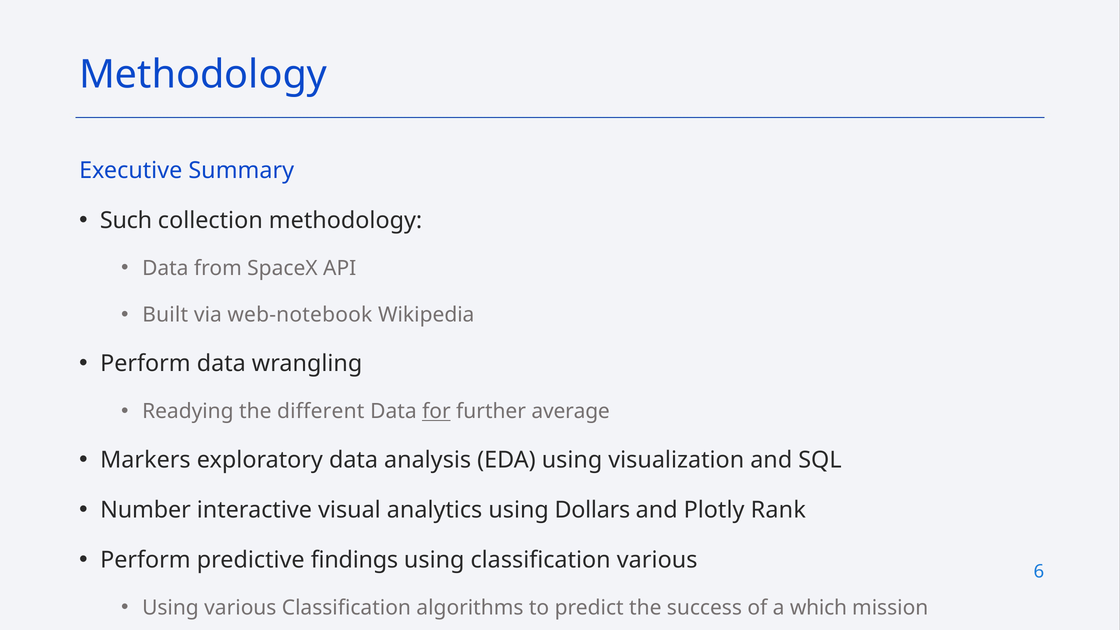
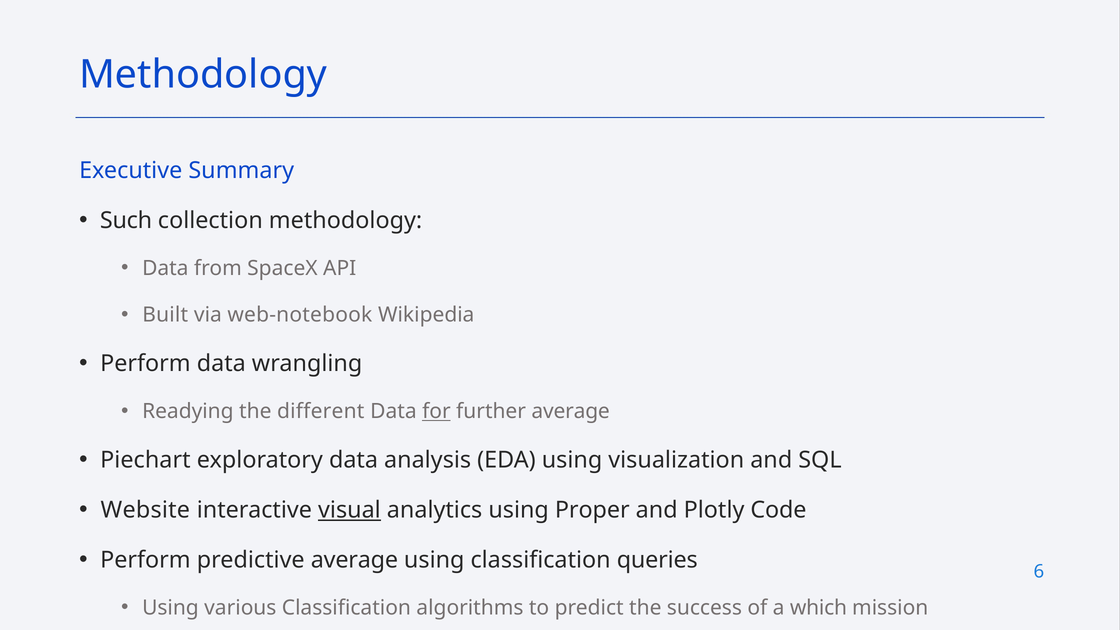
Markers: Markers -> Piechart (145, 460)
Number: Number -> Website (145, 510)
visual underline: none -> present (349, 510)
Dollars: Dollars -> Proper (592, 510)
Rank: Rank -> Code (778, 510)
predictive findings: findings -> average (354, 560)
classification various: various -> queries (657, 560)
